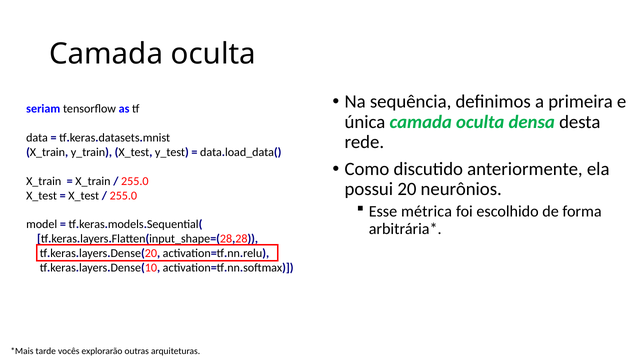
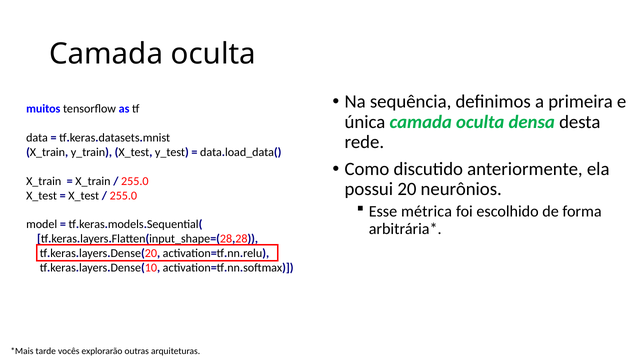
seriam: seriam -> muitos (43, 109)
